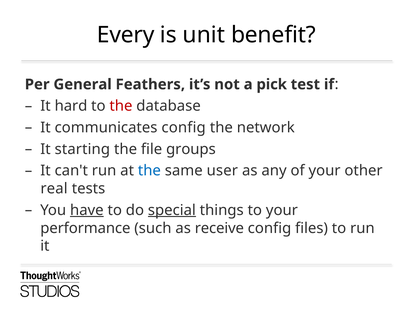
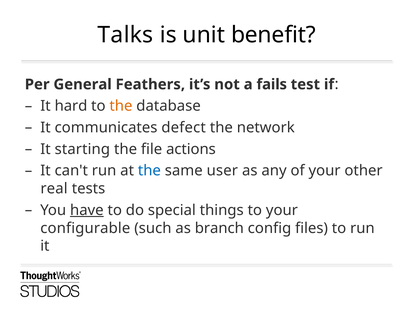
Every: Every -> Talks (125, 35)
pick: pick -> fails (272, 84)
the colour: red -> orange (121, 106)
communicates config: config -> defect (184, 127)
groups: groups -> actions (191, 149)
special underline: present -> none (172, 210)
performance: performance -> configurable (85, 228)
receive: receive -> branch (219, 228)
